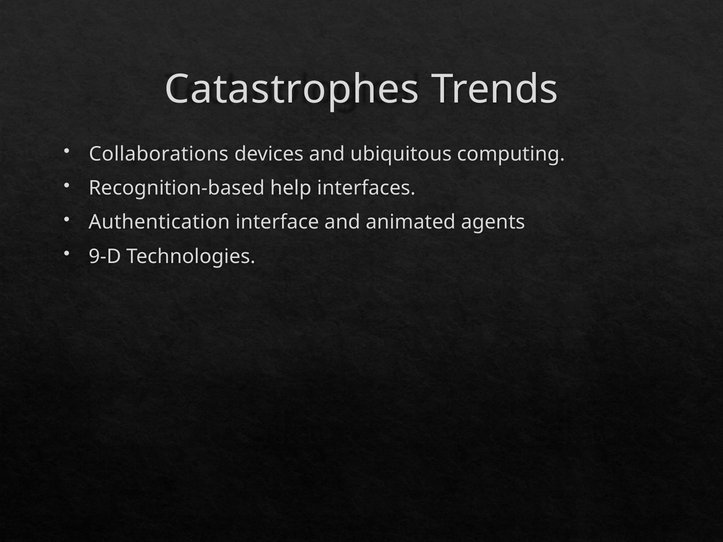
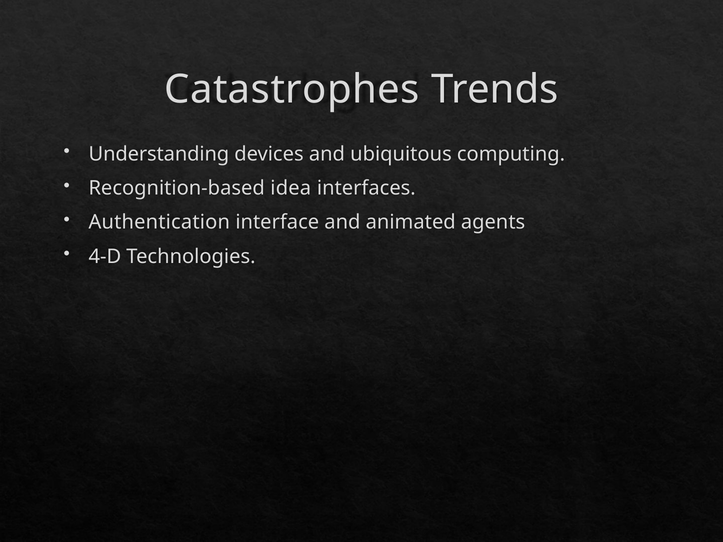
Collaborations: Collaborations -> Understanding (159, 154)
help: help -> idea (291, 188)
9-D: 9-D -> 4-D (105, 257)
